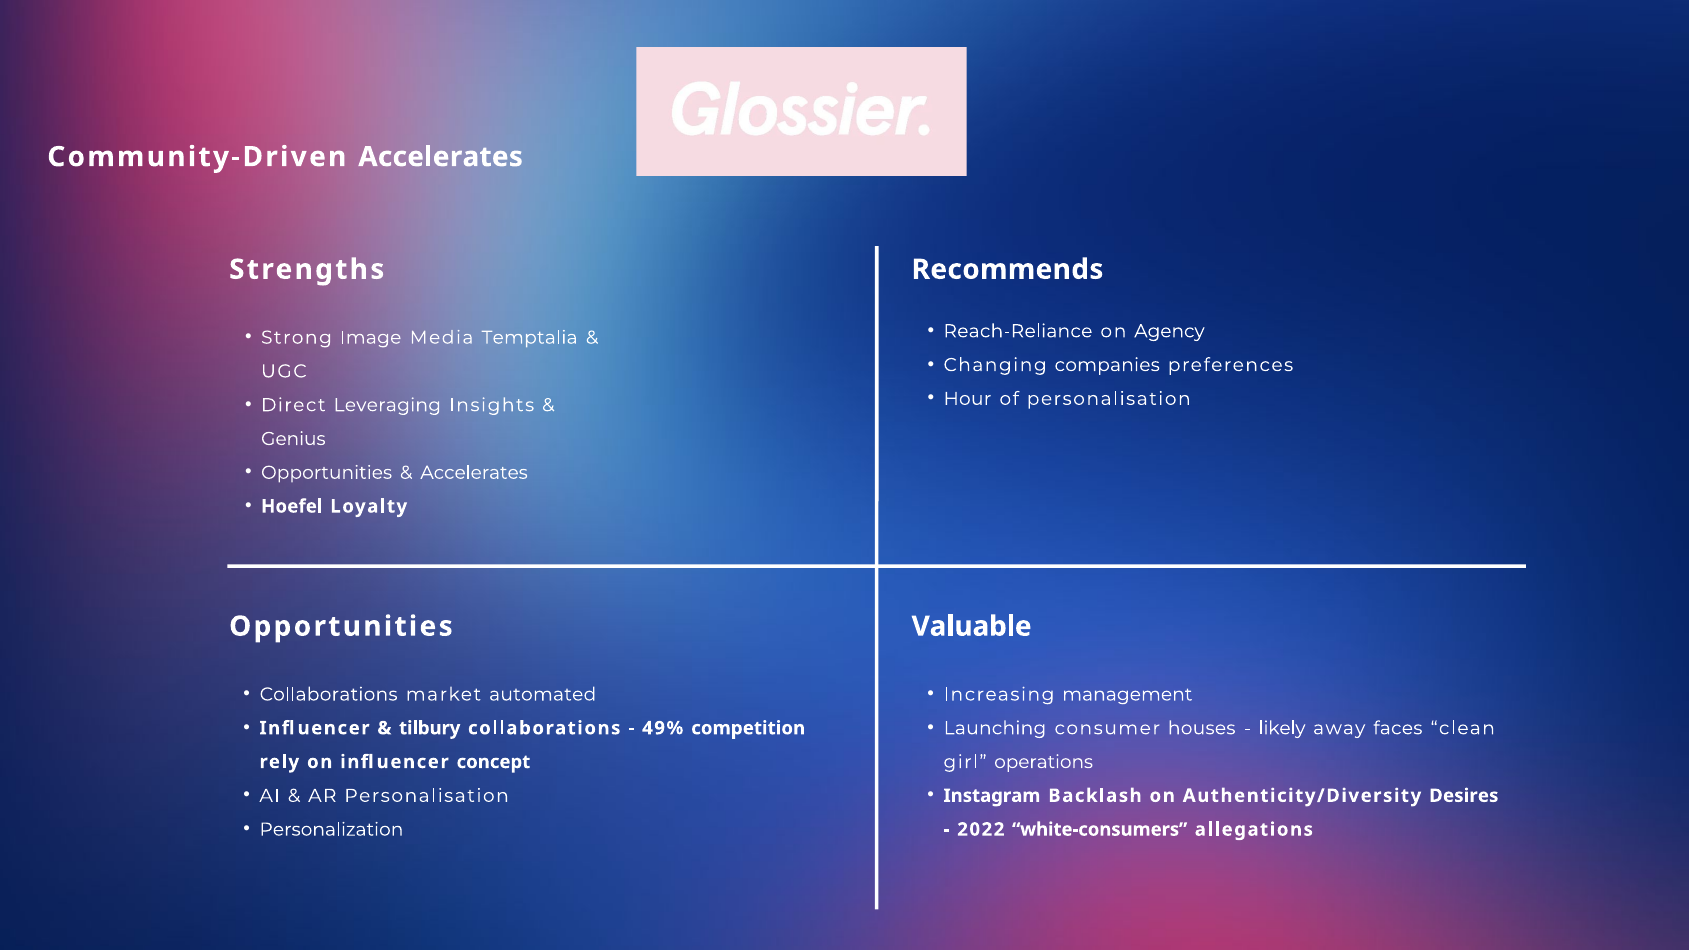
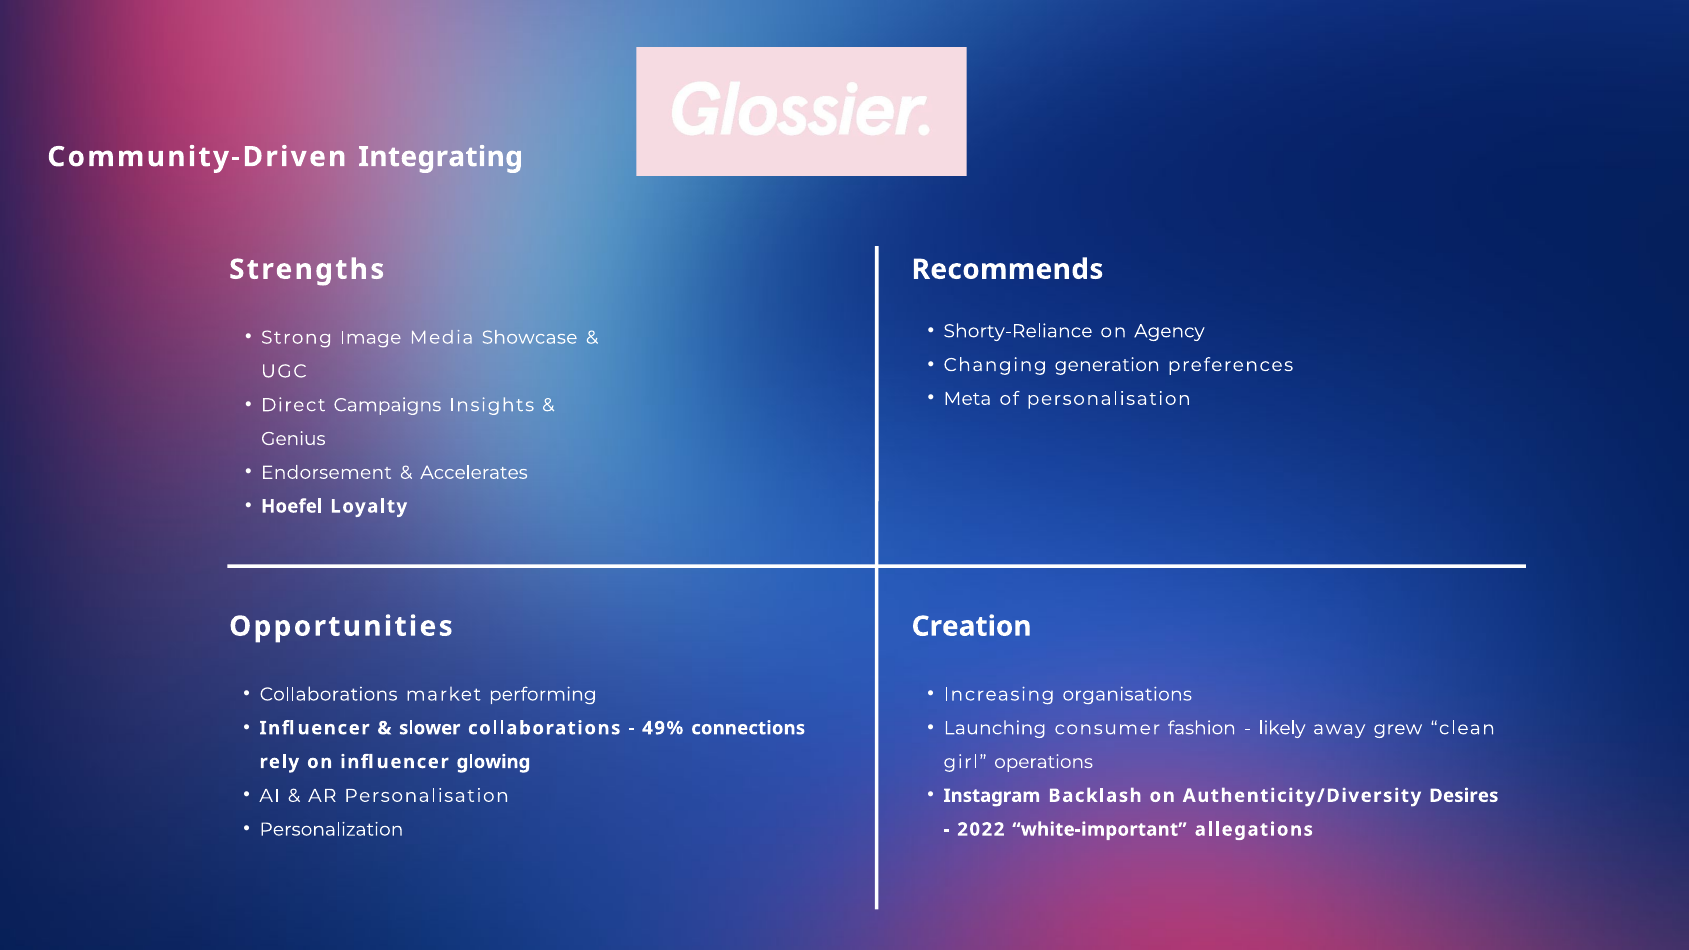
Community-Driven Accelerates: Accelerates -> Integrating (441, 157)
Reach-Reliance: Reach-Reliance -> Shorty-Reliance (1018, 331)
Temptalia: Temptalia -> Showcase (530, 338)
companies: companies -> generation (1107, 365)
Hour: Hour -> Meta (967, 399)
Leveraging: Leveraging -> Campaigns (387, 405)
Opportunities: Opportunities -> Endorsement (326, 473)
Valuable: Valuable -> Creation (972, 626)
automated: automated -> performing (543, 694)
management: management -> organisations (1127, 694)
tilbury: tilbury -> slower (430, 728)
competition: competition -> connections (748, 728)
houses: houses -> fashion (1202, 728)
faces: faces -> grew (1398, 728)
concept: concept -> glowing (493, 762)
white-consumers: white-consumers -> white-important (1099, 830)
